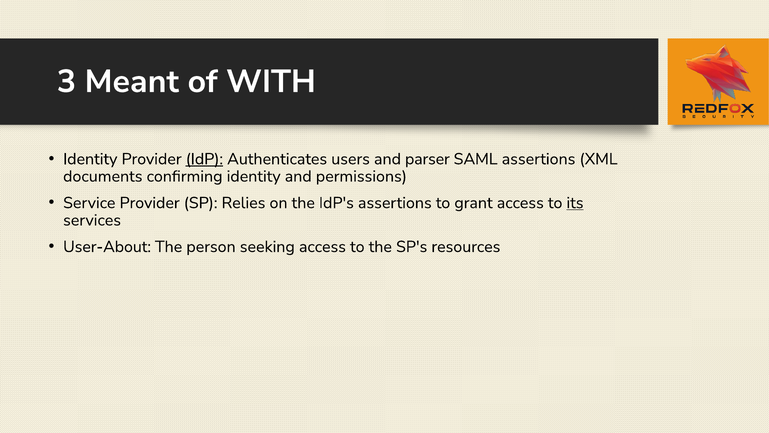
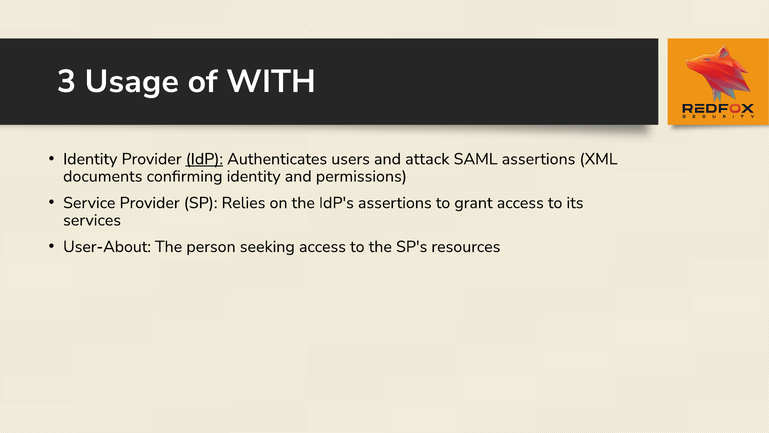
Meant: Meant -> Usage (132, 81)
parser: parser -> attack (427, 159)
its underline: present -> none (575, 203)
